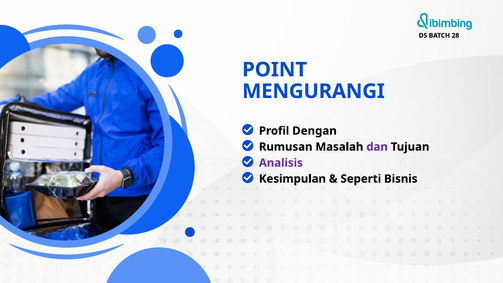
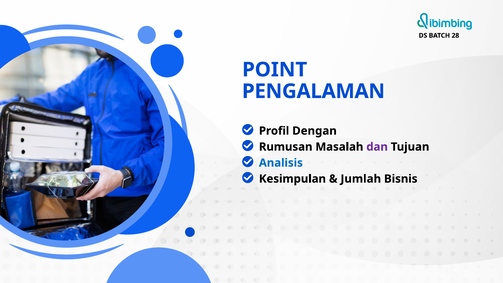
MENGURANGI: MENGURANGI -> PENGALAMAN (313, 91)
Analisis colour: purple -> blue (281, 163)
Seperti: Seperti -> Jumlah (361, 179)
